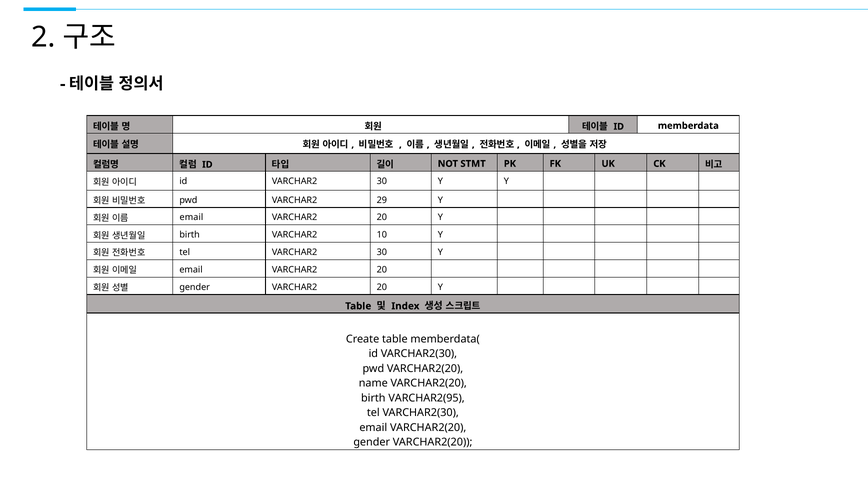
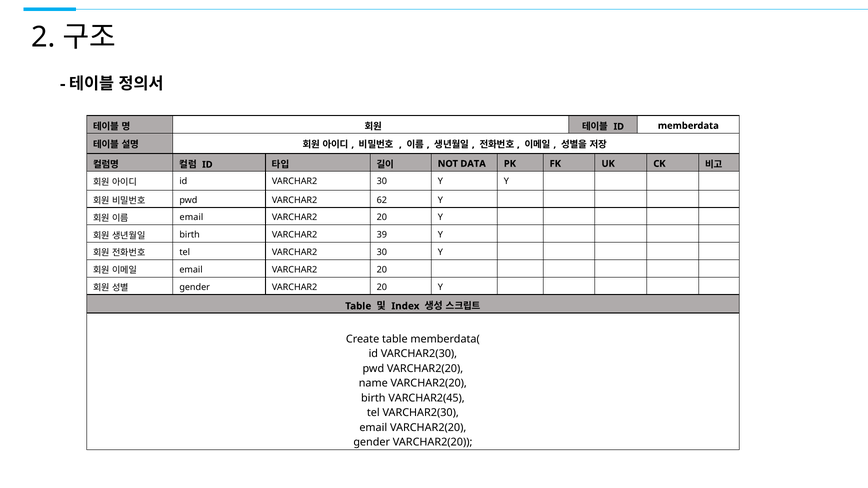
STMT: STMT -> DATA (473, 164)
29: 29 -> 62 (382, 200)
10: 10 -> 39 (382, 235)
VARCHAR2(95: VARCHAR2(95 -> VARCHAR2(45 (427, 398)
